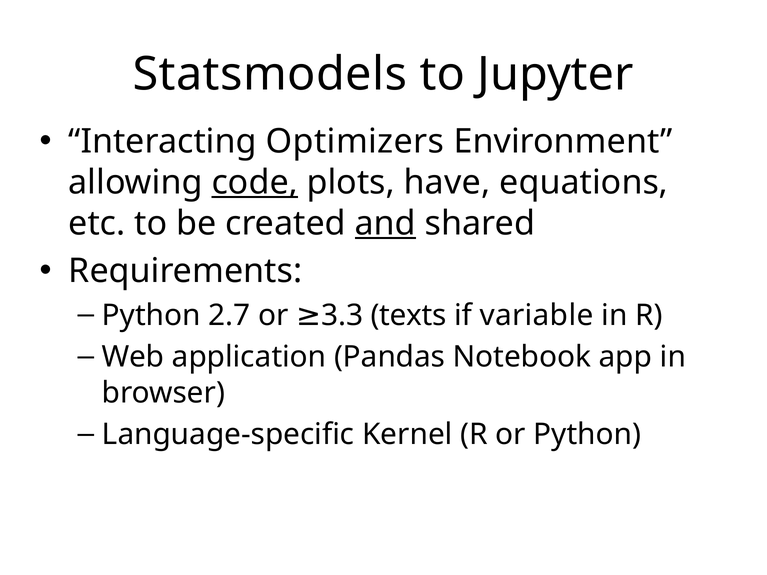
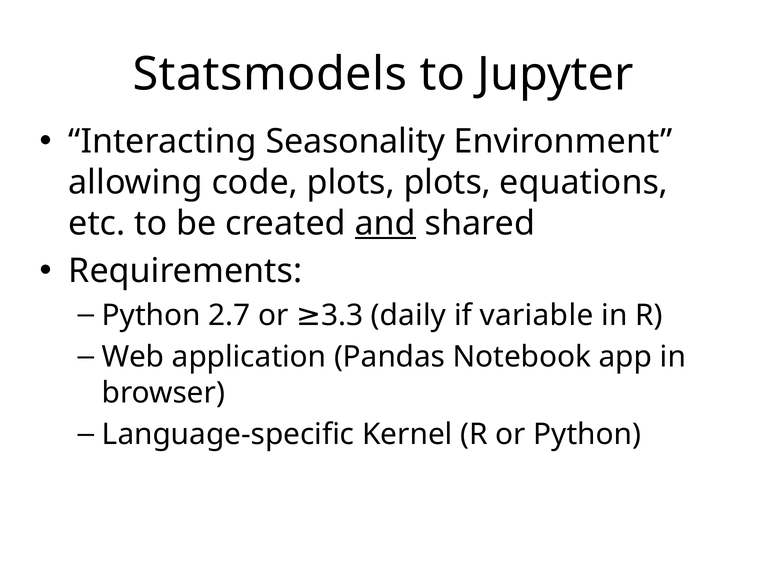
Optimizers: Optimizers -> Seasonality (355, 142)
code underline: present -> none (255, 183)
plots have: have -> plots (447, 183)
texts: texts -> daily (408, 315)
